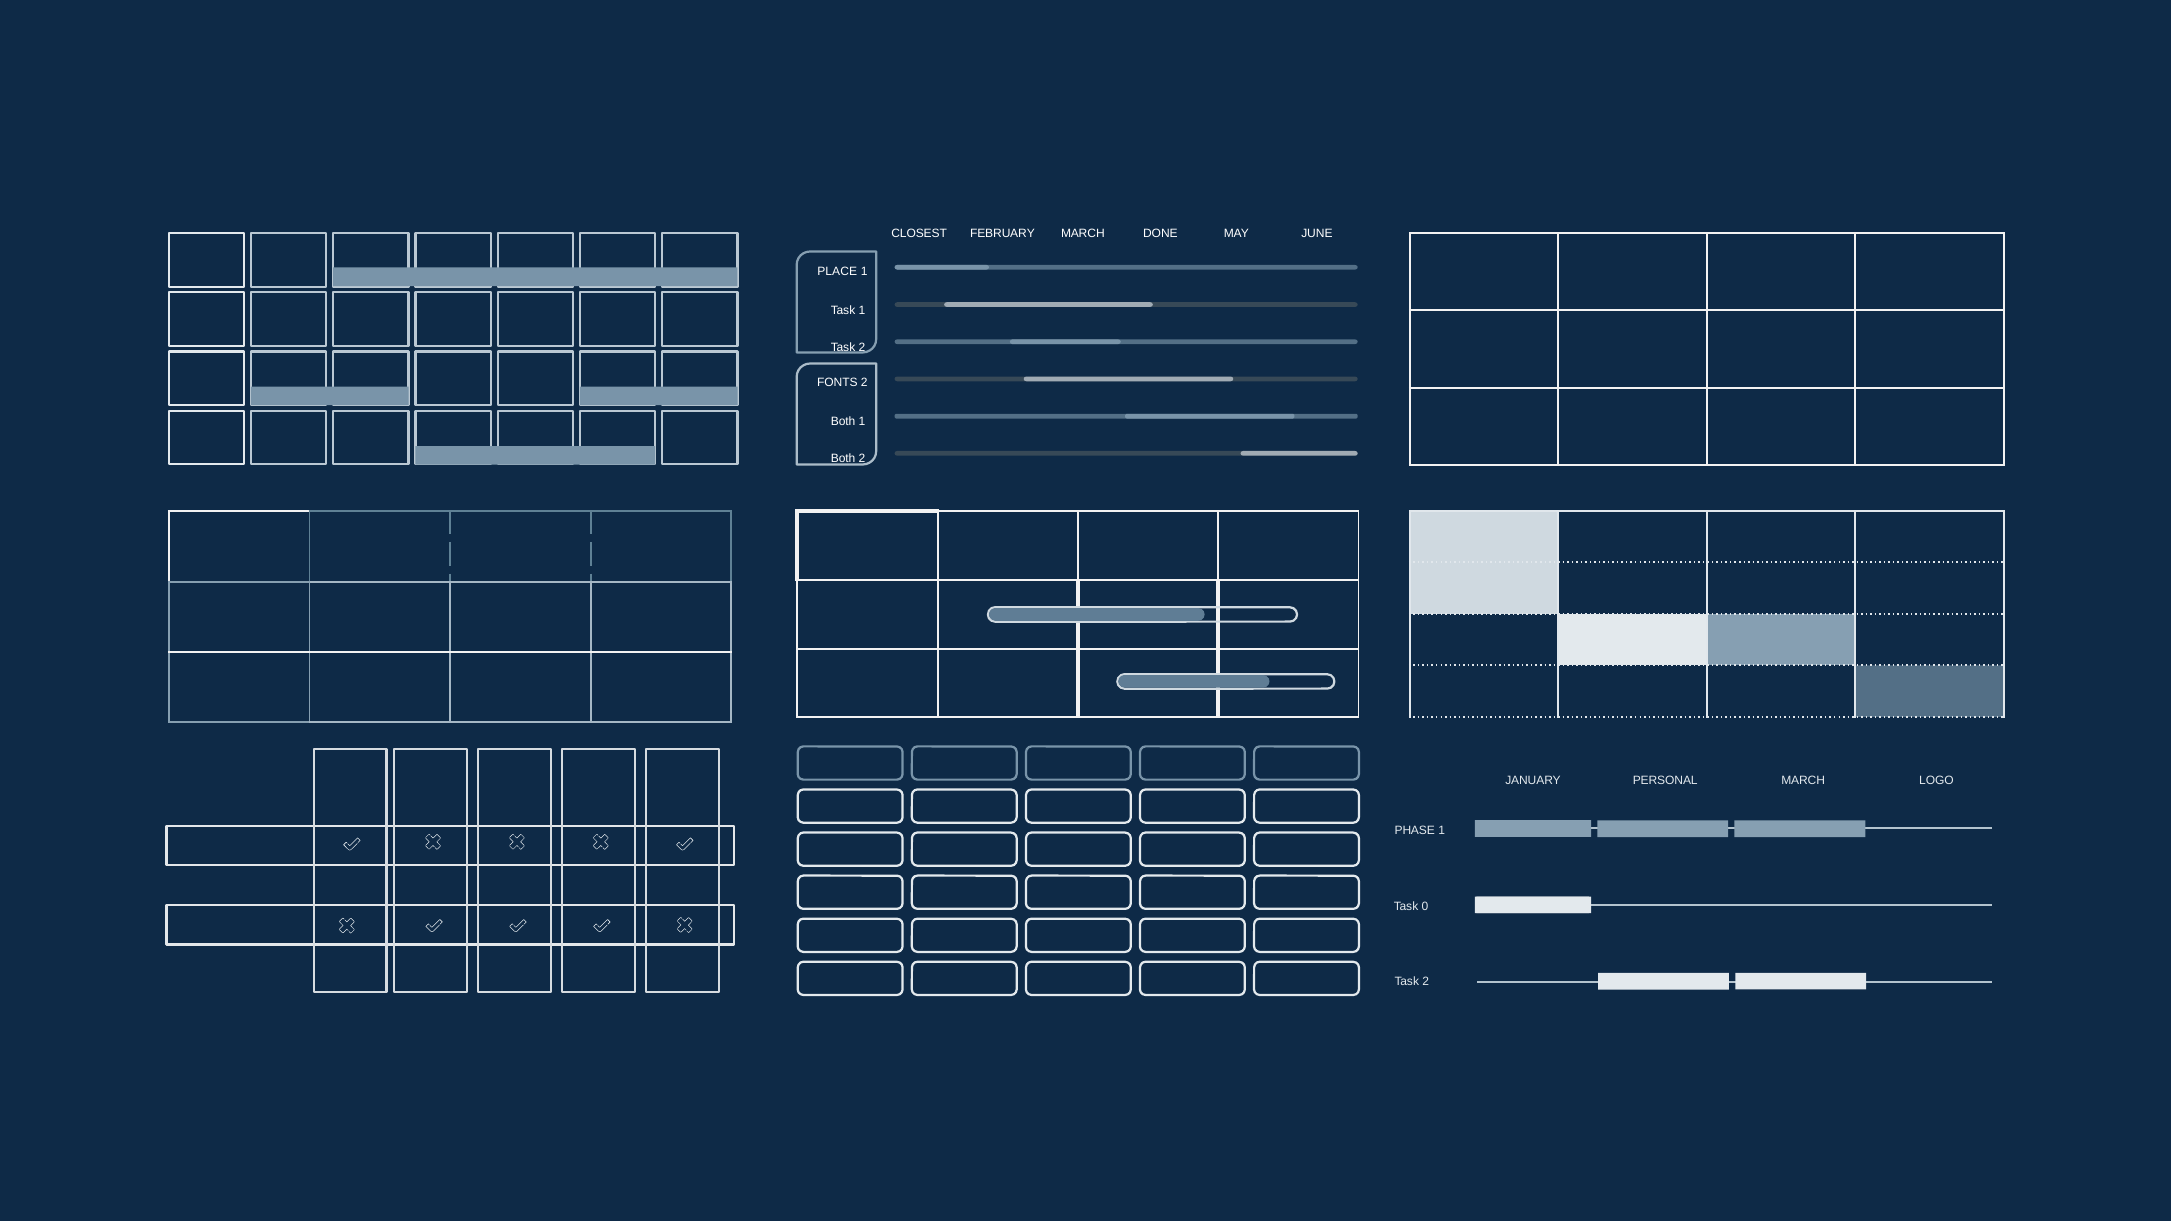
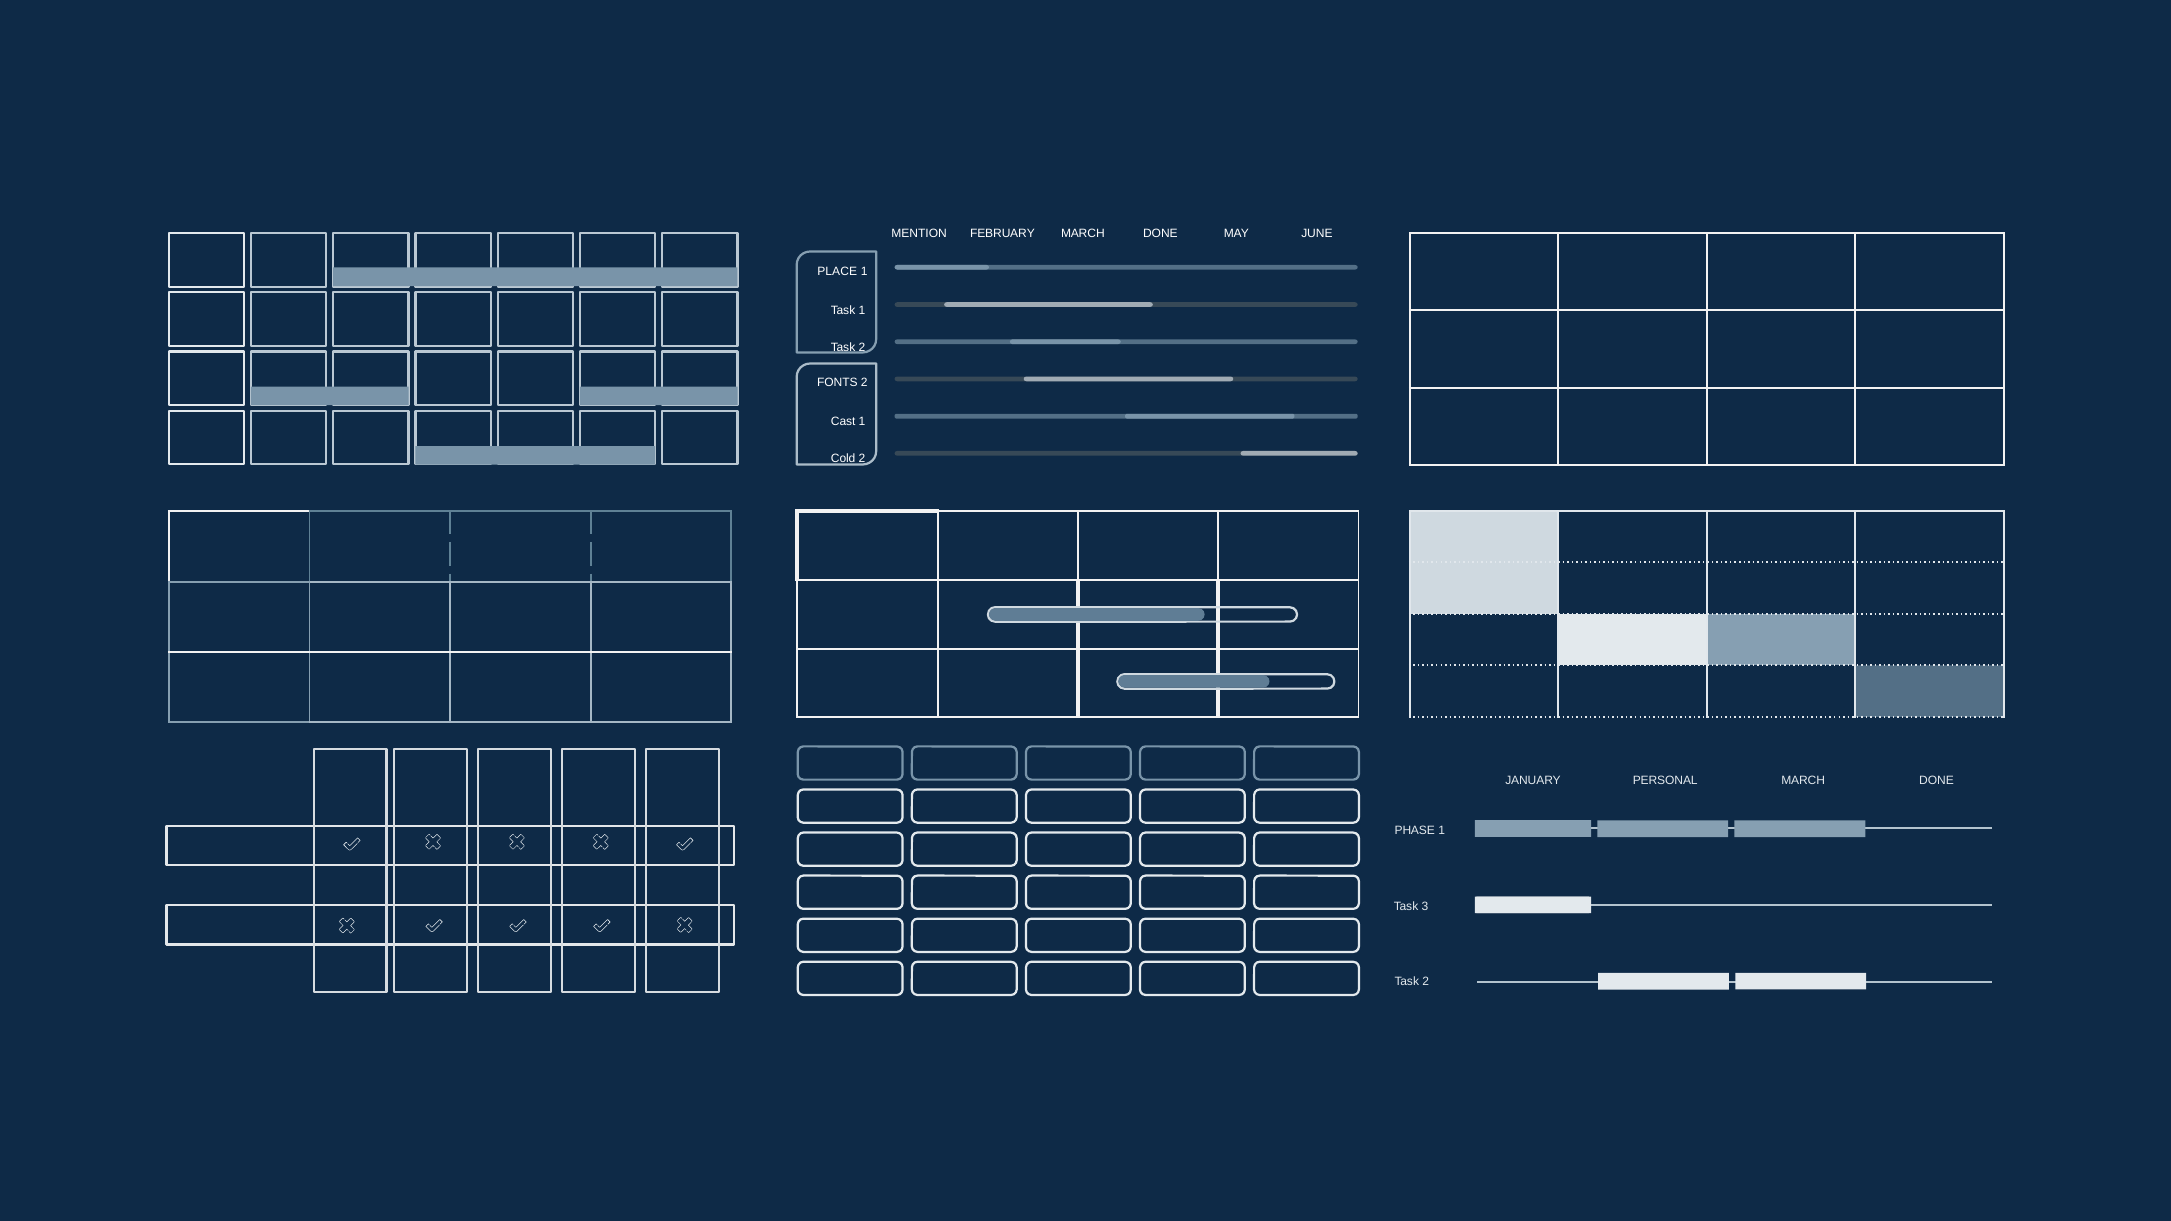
CLOSEST: CLOSEST -> MENTION (919, 234)
Both: Both -> Cast (843, 422)
Both: Both -> Cold (843, 459)
LOGO: LOGO -> DONE (1936, 781)
0: 0 -> 3 (1425, 907)
